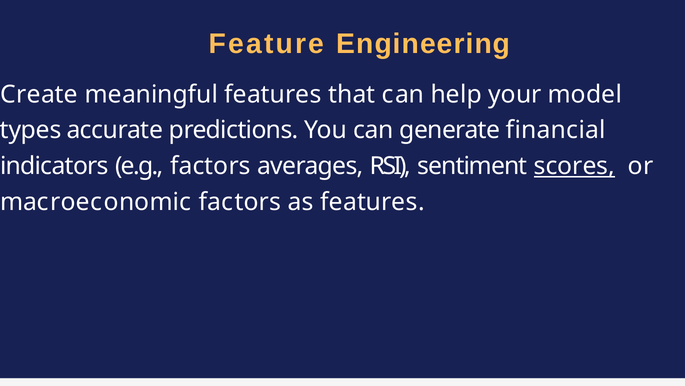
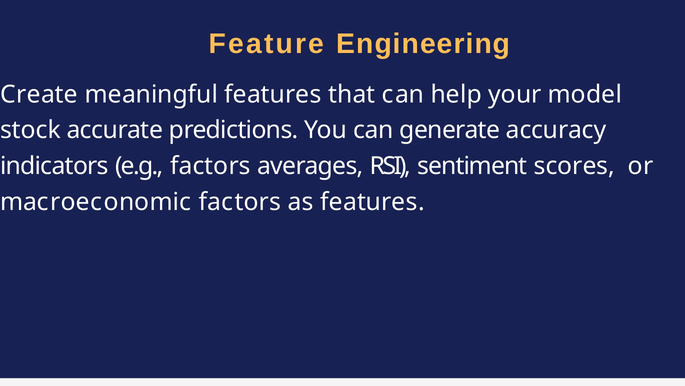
types: types -> stock (31, 130)
financial: financial -> accuracy (556, 130)
scores underline: present -> none (574, 166)
